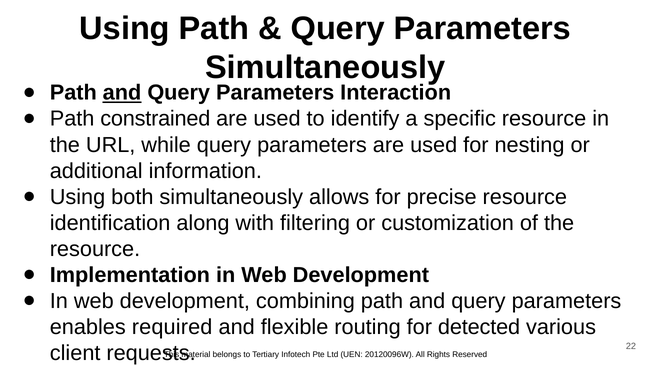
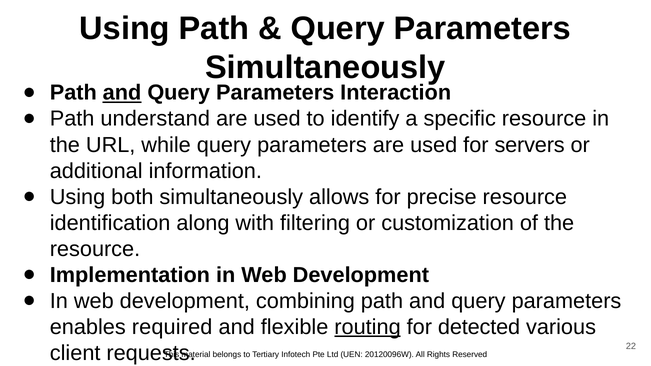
constrained: constrained -> understand (155, 119)
nesting: nesting -> servers (530, 145)
routing underline: none -> present (368, 327)
